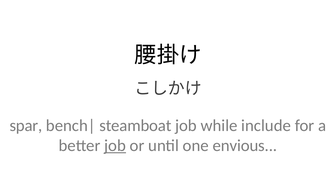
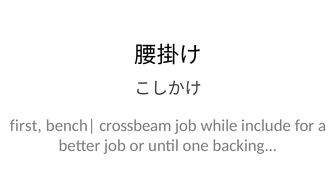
spar: spar -> first (26, 125)
steamboat: steamboat -> crossbeam (135, 125)
job underline: present -> none (115, 146)
envious: envious -> backing (245, 146)
